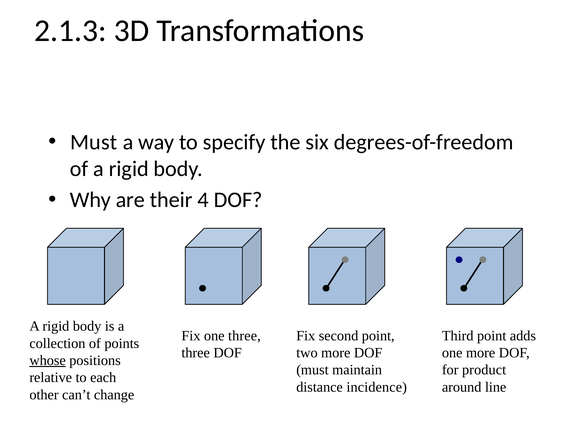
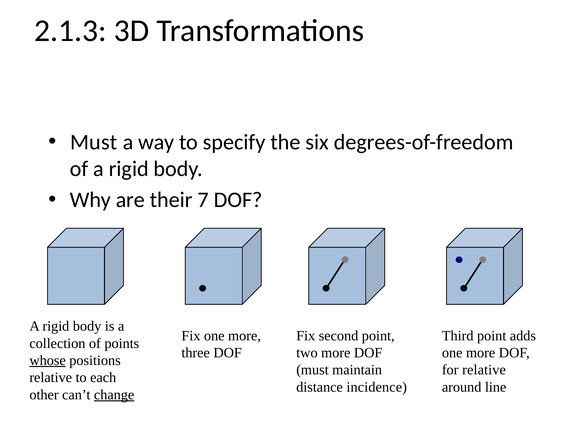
4: 4 -> 7 (203, 200)
Fix one three: three -> more (245, 335)
for product: product -> relative (484, 370)
change underline: none -> present (114, 394)
